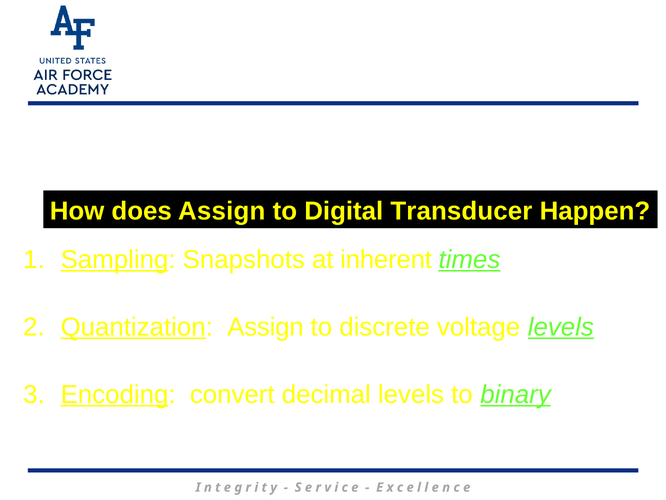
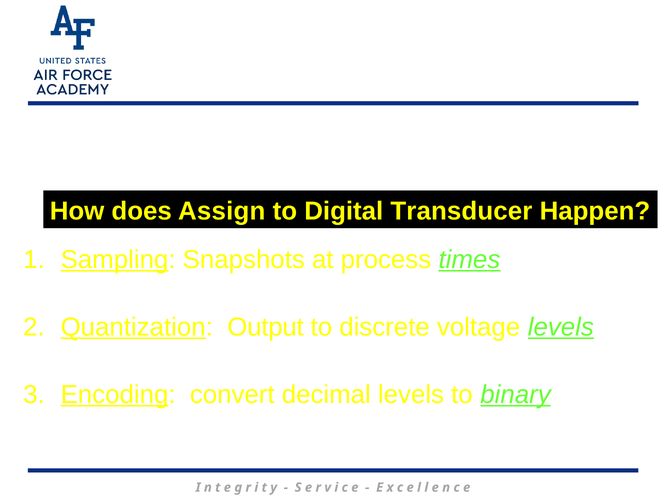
inherent: inherent -> process (386, 259)
Quantization Assign: Assign -> Output (266, 327)
